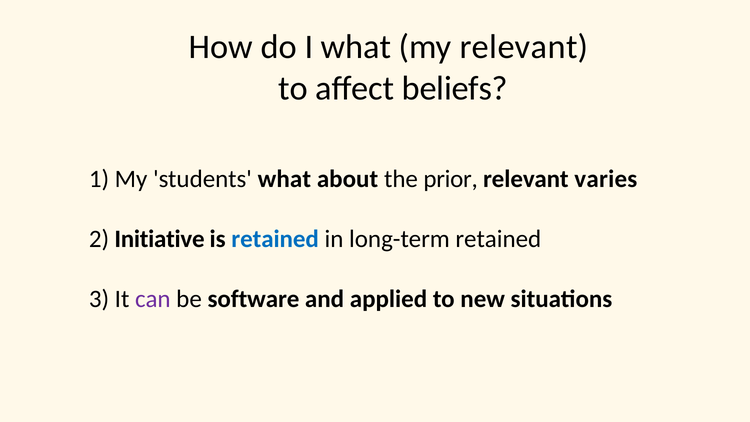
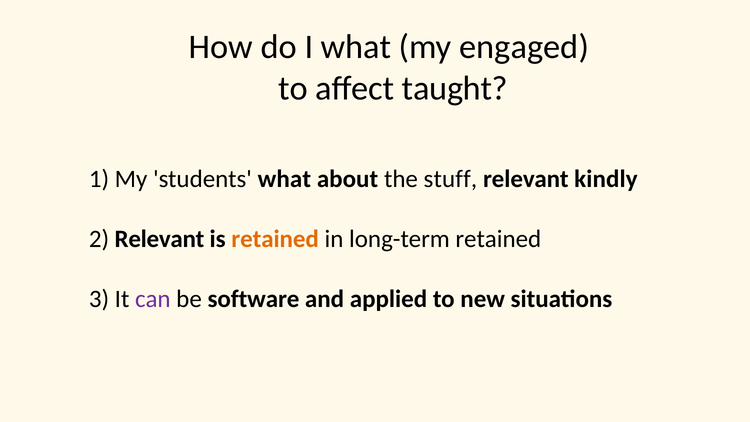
my relevant: relevant -> engaged (524, 47)
beliefs: beliefs -> taught (455, 88)
prior: prior -> stuff (450, 179)
varies: varies -> kindly (606, 179)
2 Initiative: Initiative -> Relevant (159, 239)
retained colour: blue -> orange (275, 239)
